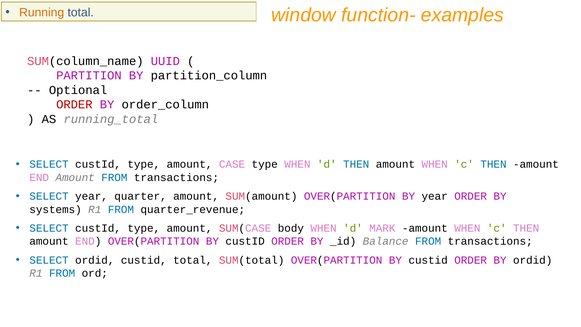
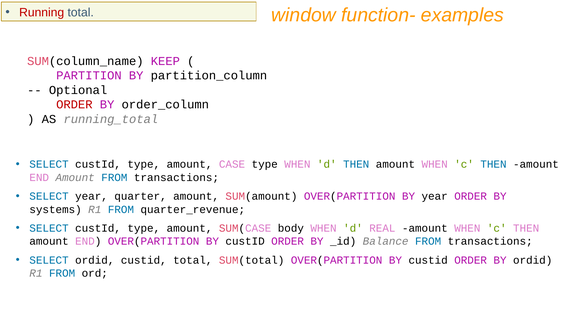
Running colour: orange -> red (42, 12)
UUID: UUID -> KEEP (165, 61)
MARK: MARK -> REAL (382, 228)
